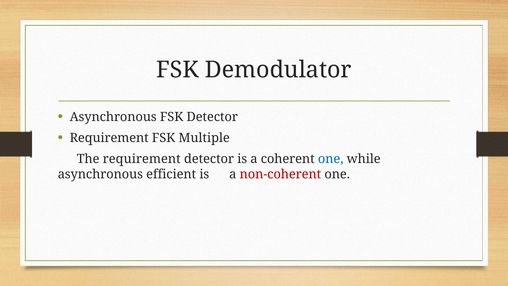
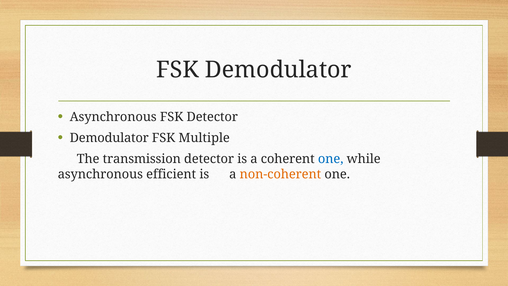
Requirement: Requirement -> Demodulator (109, 138)
The requirement: requirement -> transmission (142, 159)
non-coherent colour: red -> orange (280, 174)
